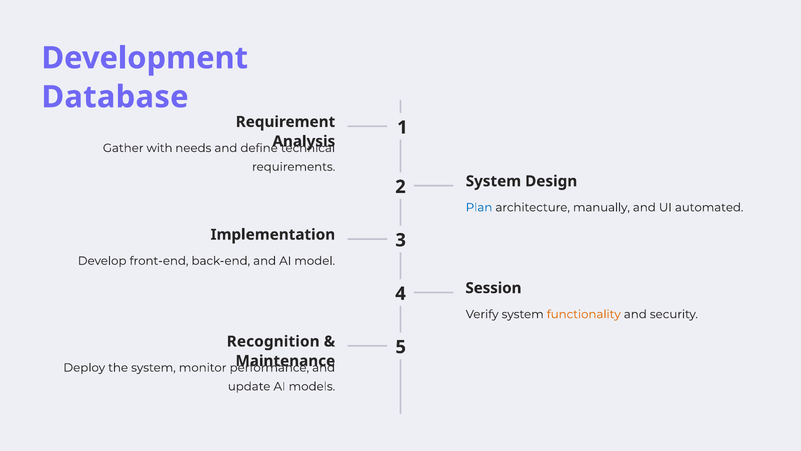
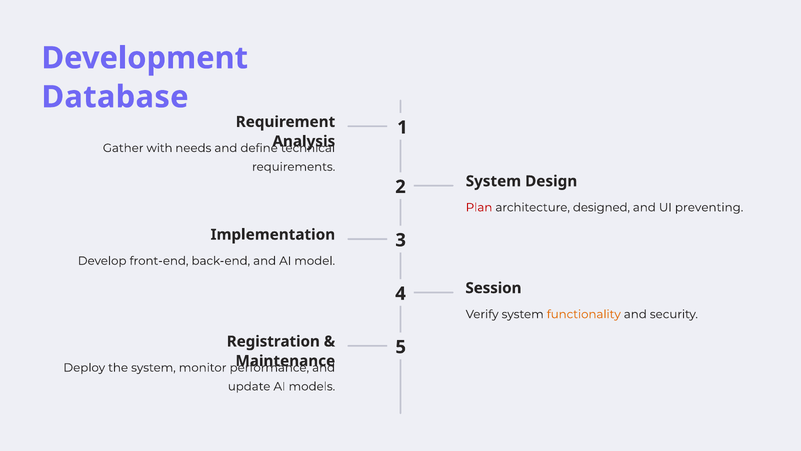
Plan colour: blue -> red (479, 207)
manually: manually -> designed (601, 207)
automated: automated -> preventing (709, 207)
Recognition: Recognition -> Registration (273, 341)
